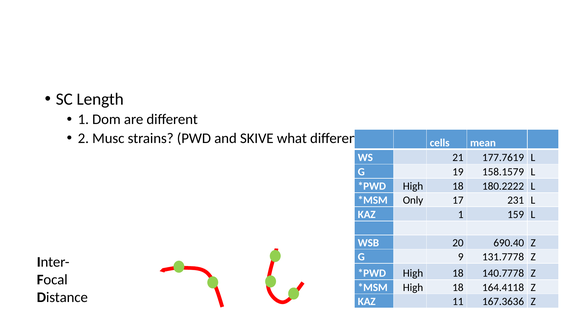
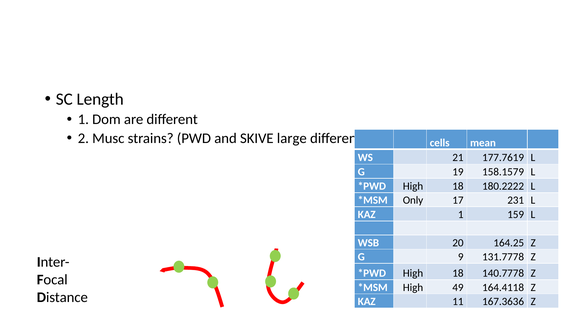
what: what -> large (292, 138)
690.40: 690.40 -> 164.25 (509, 243)
18: 18 -> 49 (458, 288)
